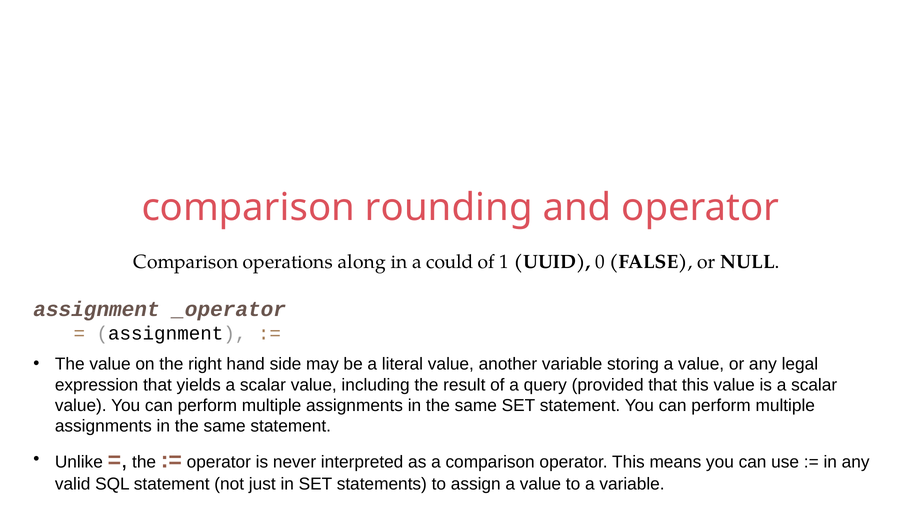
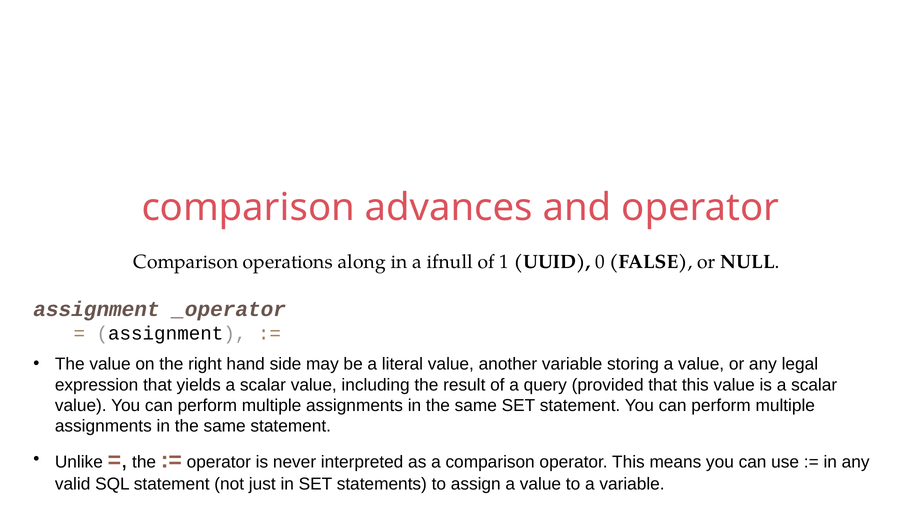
rounding: rounding -> advances (449, 208)
could: could -> ifnull (450, 262)
